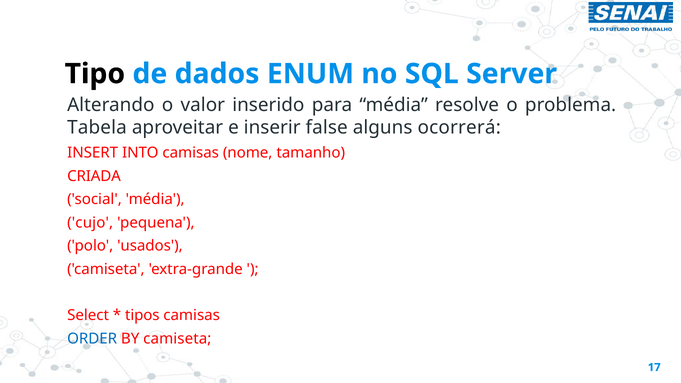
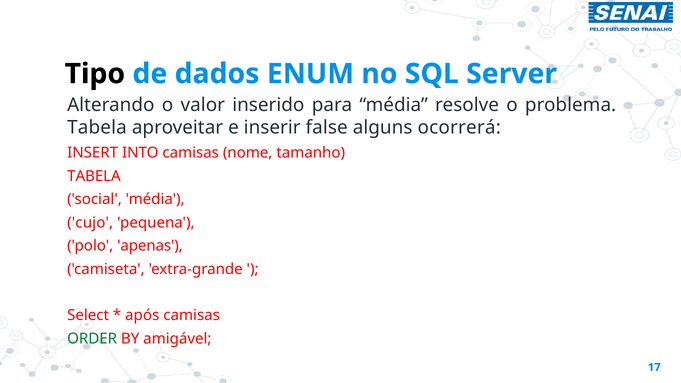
CRIADA: CRIADA -> TABELA (94, 176)
usados: usados -> apenas (150, 246)
tipos: tipos -> após (142, 316)
ORDER colour: blue -> green (92, 339)
BY camiseta: camiseta -> amigável (177, 339)
